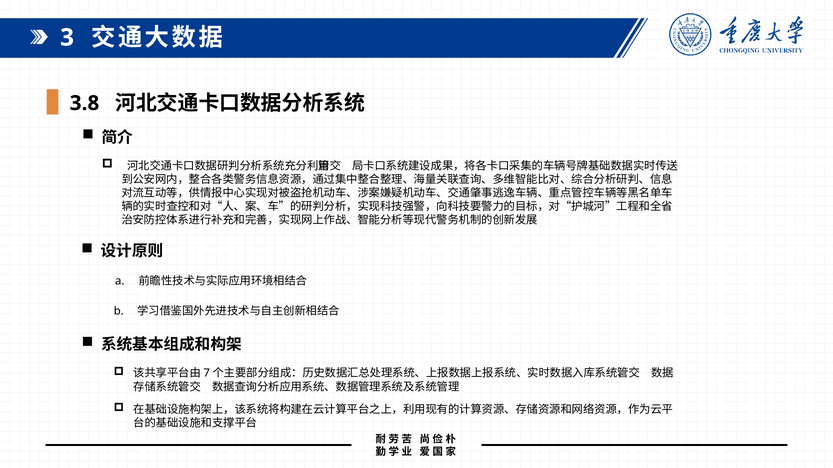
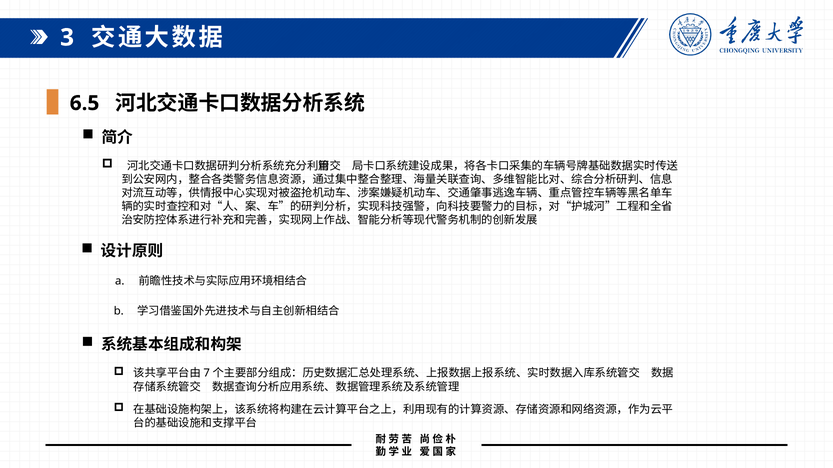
3.8: 3.8 -> 6.5 (85, 103)
